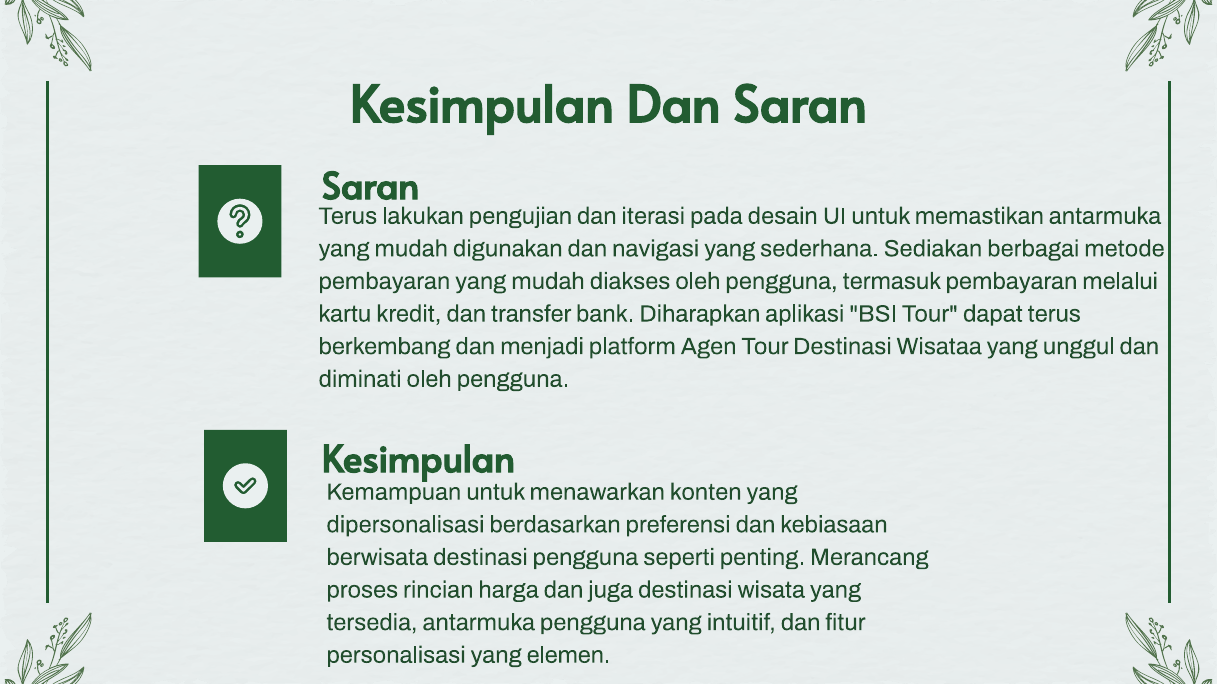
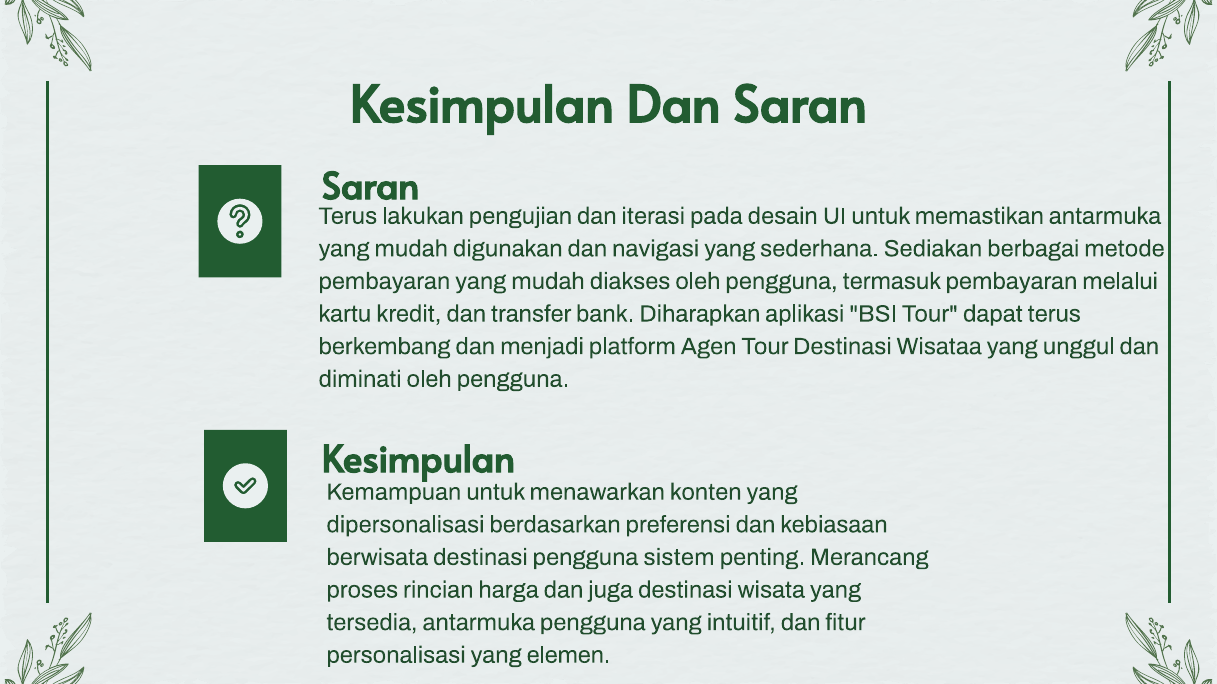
seperti: seperti -> sistem (679, 558)
